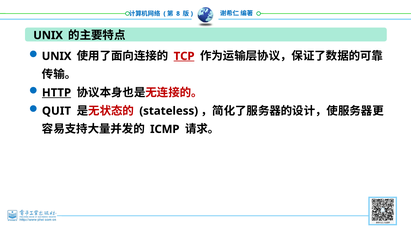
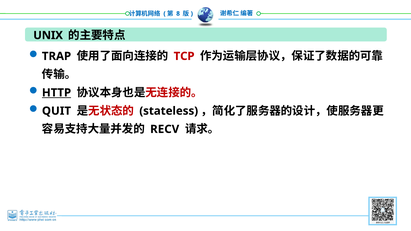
UNIX: UNIX -> TRAP (57, 56)
TCP underline: present -> none (184, 56)
ICMP: ICMP -> RECV (165, 129)
